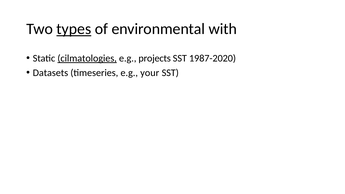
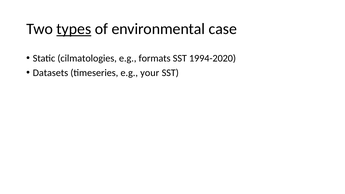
with: with -> case (223, 29)
cilmatologies underline: present -> none (87, 58)
projects: projects -> formats (155, 58)
1987-2020: 1987-2020 -> 1994-2020 (213, 58)
